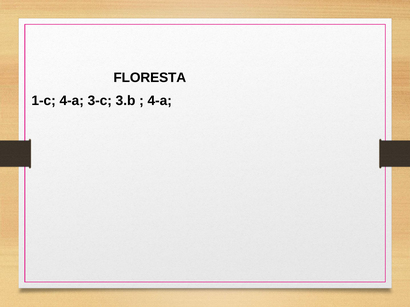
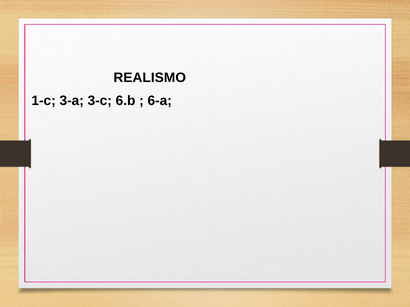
FLORESTA: FLORESTA -> REALISMO (150, 78)
1-c 4-a: 4-a -> 3-a (72, 101)
3.b: 3.b -> 6.b (126, 101)
4-a: 4-a -> 6-a (160, 101)
